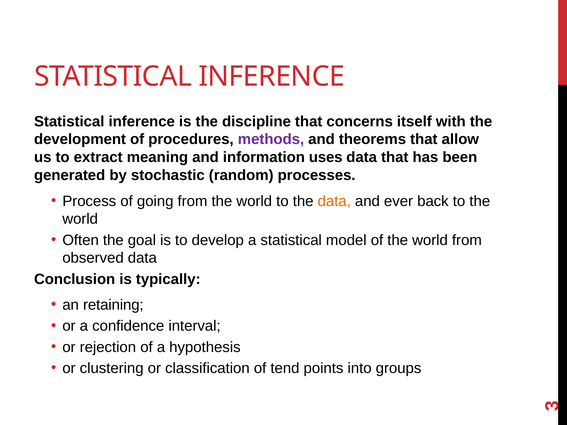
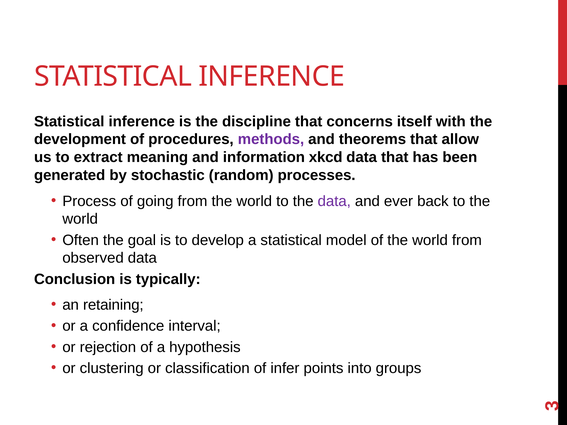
uses: uses -> xkcd (326, 157)
data colour: orange -> purple (334, 201)
tend: tend -> infer (285, 368)
